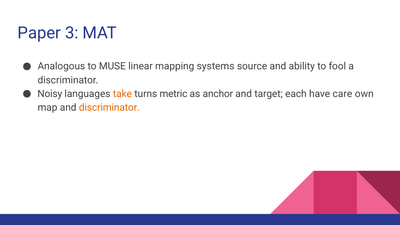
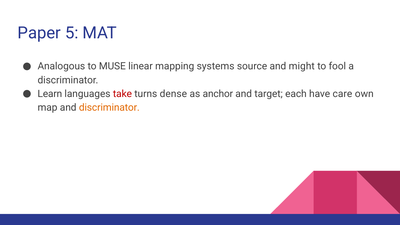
3: 3 -> 5 (72, 33)
ability: ability -> might (302, 66)
Noisy: Noisy -> Learn (50, 94)
take colour: orange -> red (122, 94)
metric: metric -> dense (173, 94)
